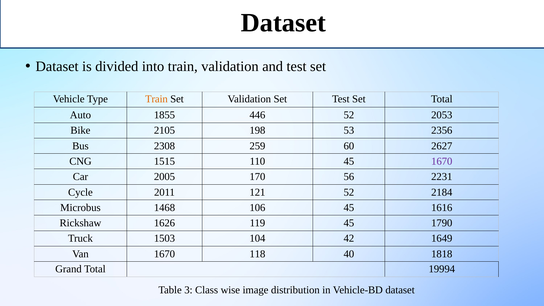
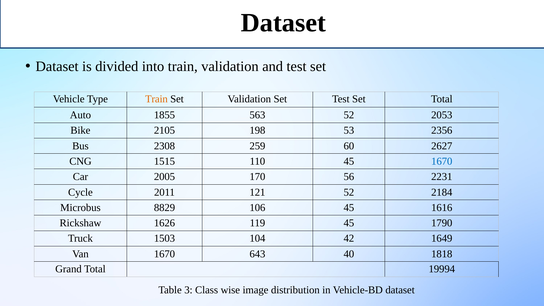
446: 446 -> 563 (257, 115)
1670 colour: purple -> blue (442, 161)
1468: 1468 -> 8829 (164, 208)
118: 118 -> 643 (257, 254)
